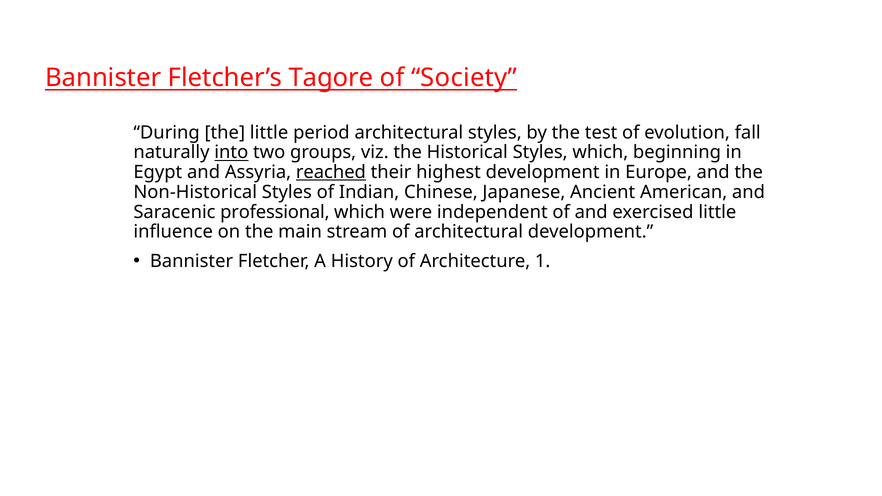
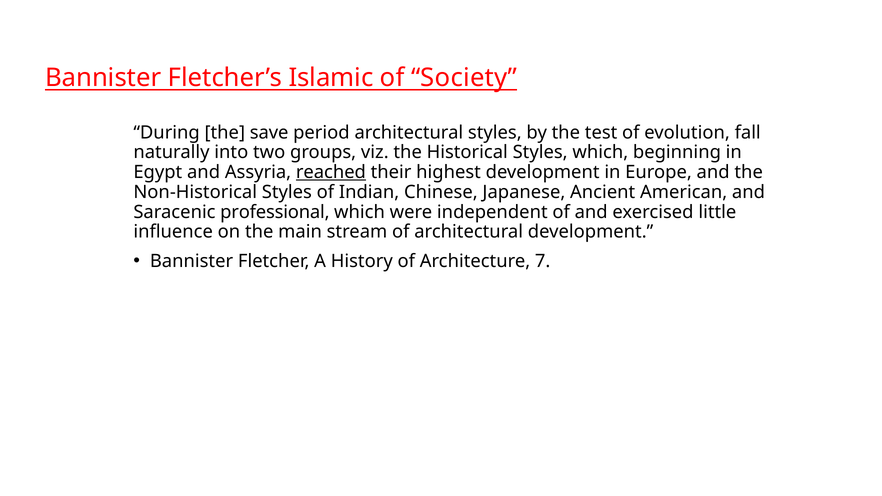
Tagore: Tagore -> Islamic (331, 78)
the little: little -> save (269, 133)
into underline: present -> none (231, 152)
1: 1 -> 7 (543, 261)
